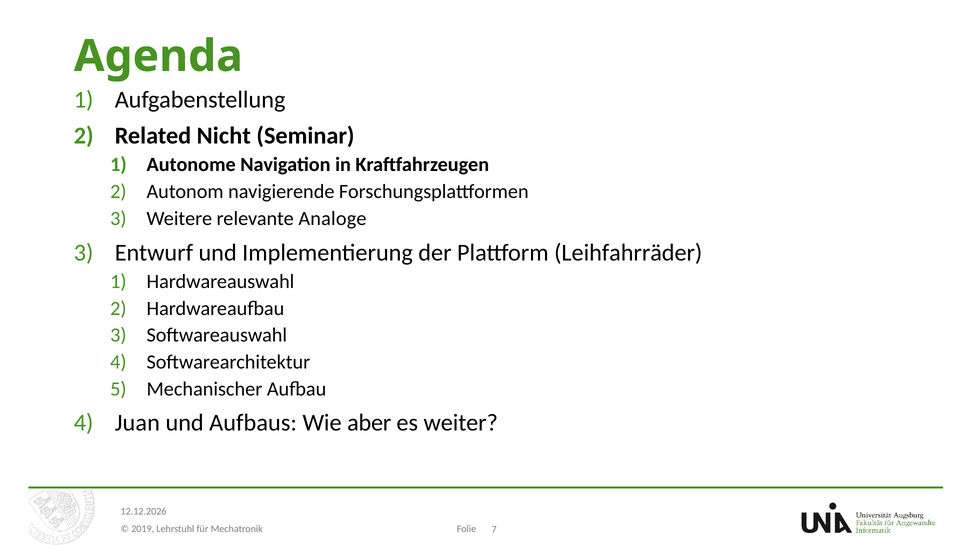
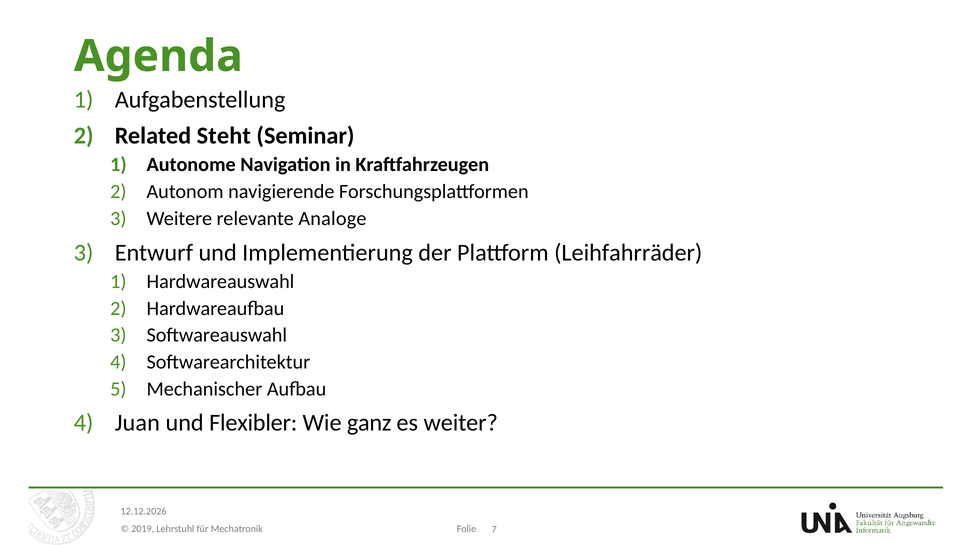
Nicht: Nicht -> Steht (224, 136)
Aufbaus: Aufbaus -> Flexibler (253, 423)
aber: aber -> ganz (369, 423)
